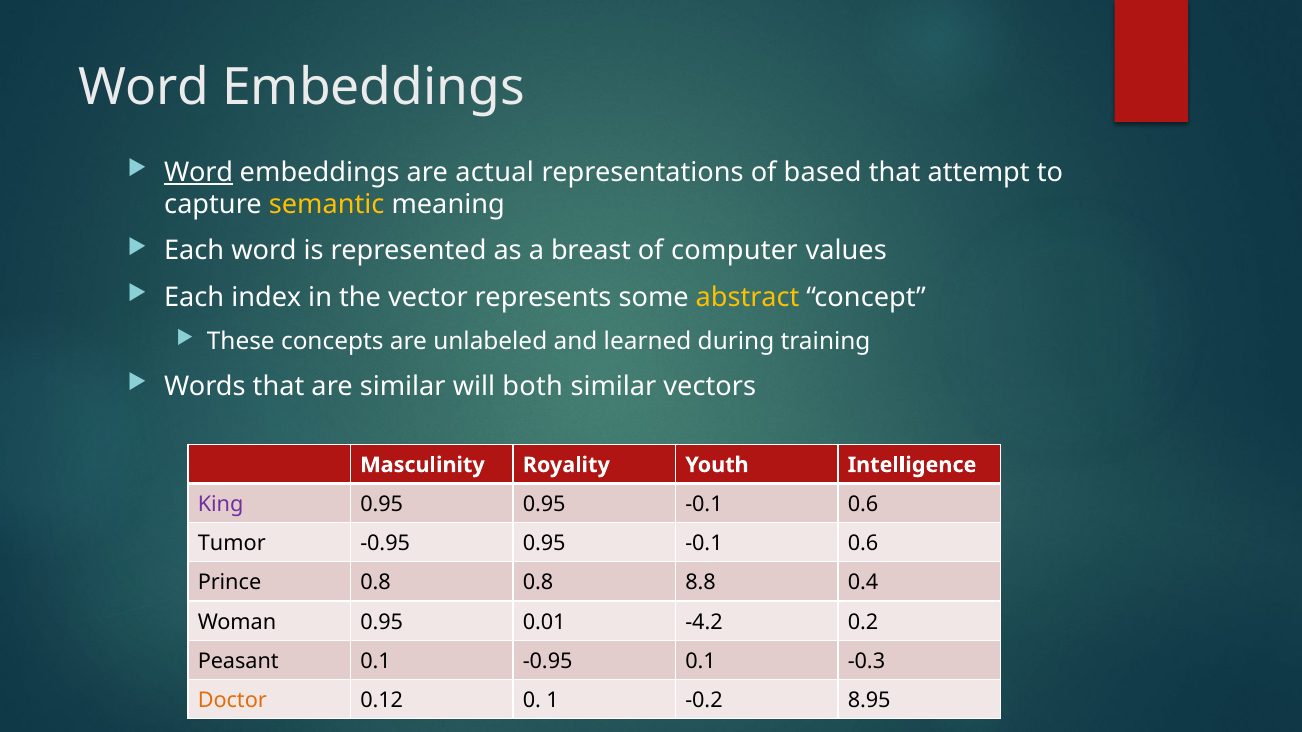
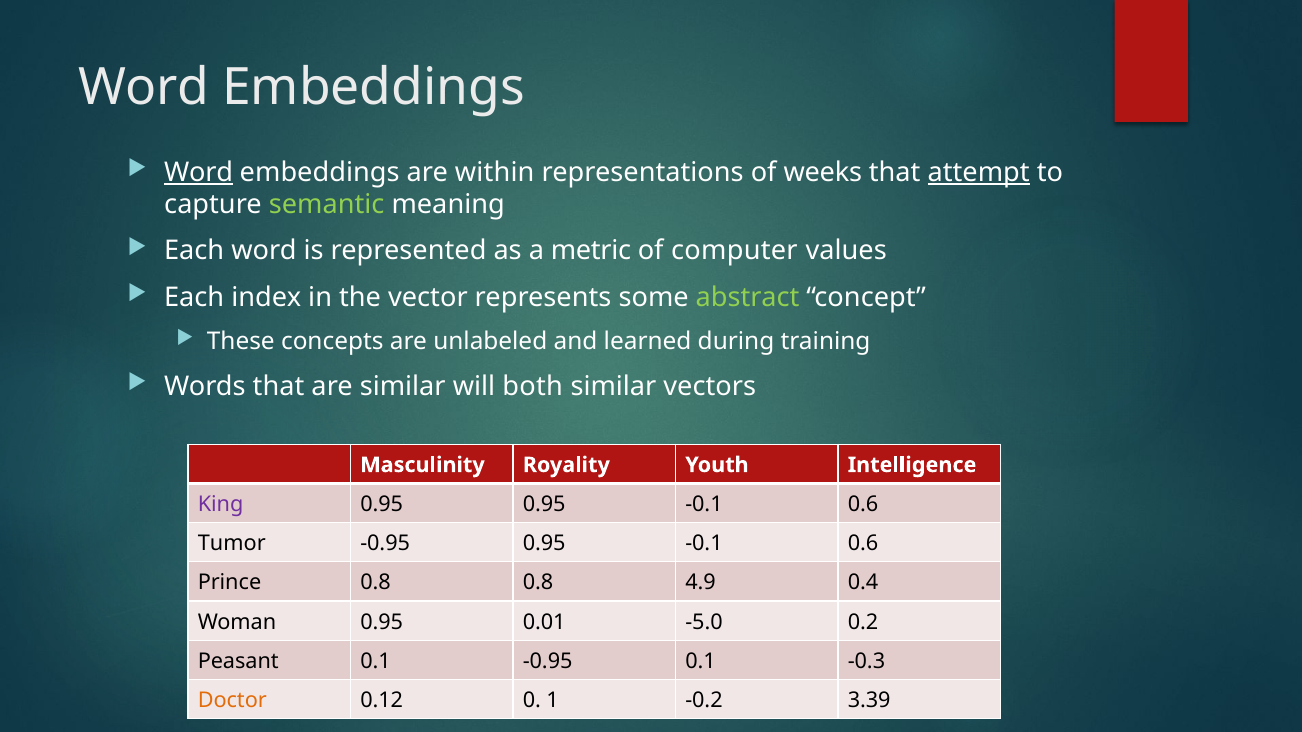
actual: actual -> within (495, 172)
based: based -> weeks (823, 172)
attempt underline: none -> present (979, 172)
semantic colour: yellow -> light green (327, 205)
breast: breast -> metric (591, 251)
abstract colour: yellow -> light green (748, 297)
8.8: 8.8 -> 4.9 (701, 583)
-4.2: -4.2 -> -5.0 (704, 622)
8.95: 8.95 -> 3.39 (869, 701)
